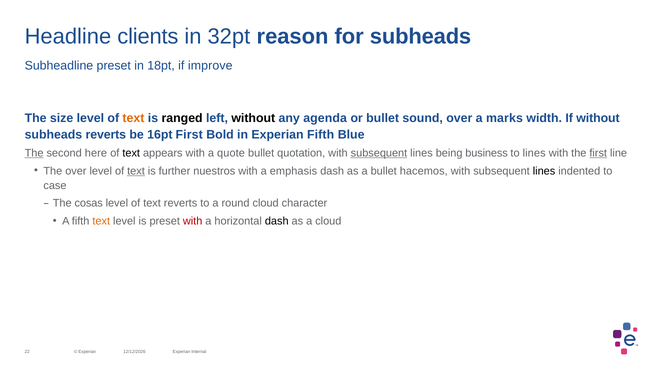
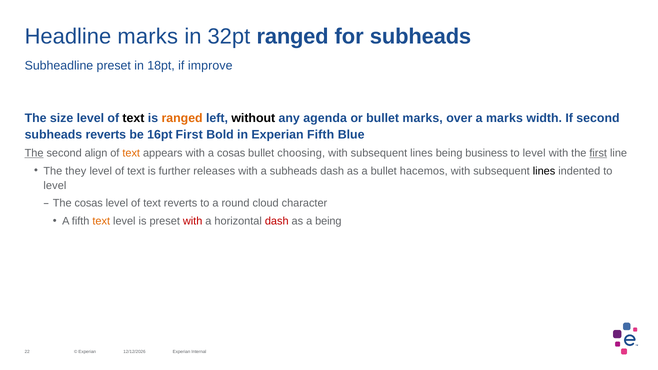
Headline clients: clients -> marks (148, 36)
32pt reason: reason -> ranged (293, 36)
text colour: orange -> black (133, 118)
ranged colour: black -> orange (182, 118)
bullet sound: sound -> marks (423, 118)
If without: without -> second (598, 118)
here: here -> align (96, 153)
text colour: black -> orange (131, 153)
a quote: quote -> cosas (231, 153)
quotation: quotation -> choosing (301, 153)
subsequent underline: present -> none (379, 153)
lines: lines -> level (534, 153)
The over: over -> they (76, 171)
text underline: present -> none (136, 171)
nuestros: nuestros -> releases (214, 171)
a emphasis: emphasis -> subheads (294, 171)
case: case -> level (55, 186)
dash colour: black -> red (277, 221)
a cloud: cloud -> being (328, 221)
